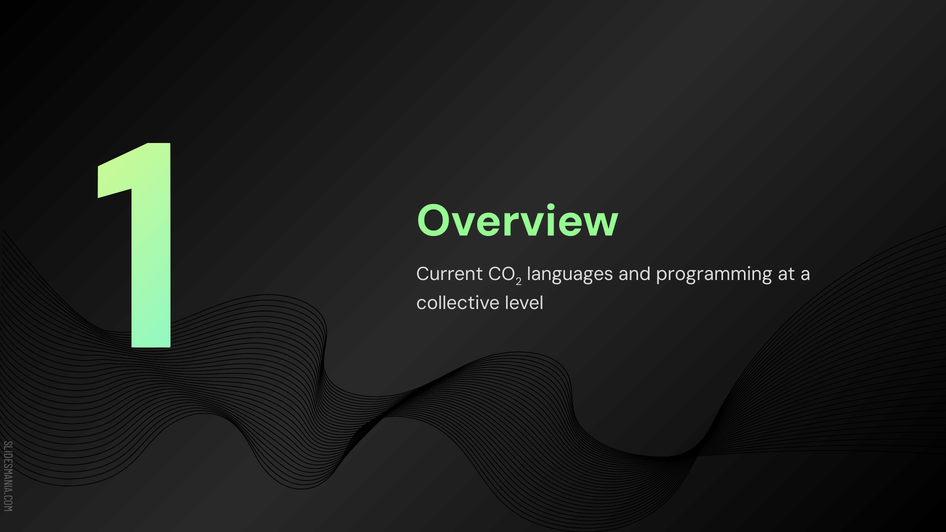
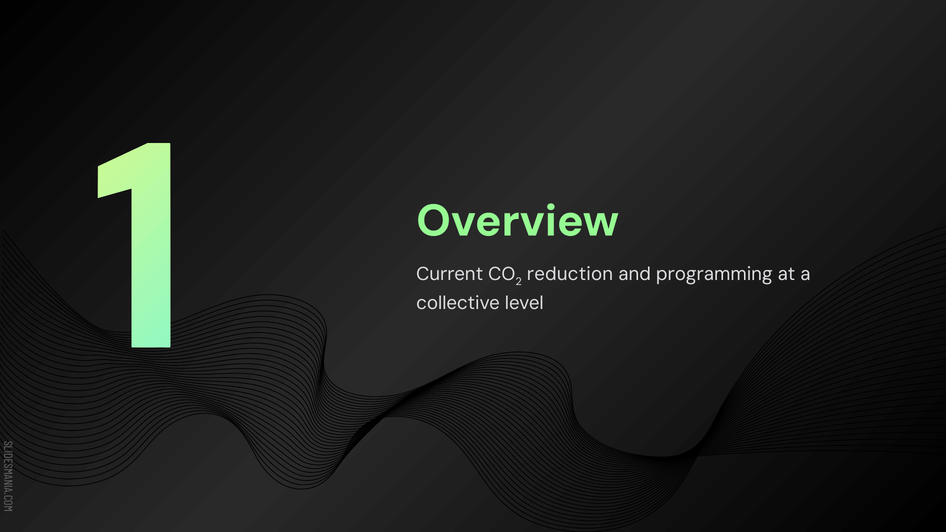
languages: languages -> reduction (570, 274)
